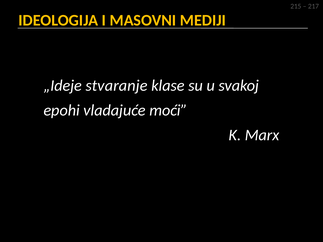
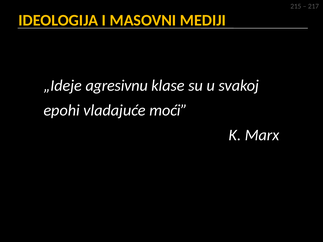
stvaranje: stvaranje -> agresivnu (117, 86)
